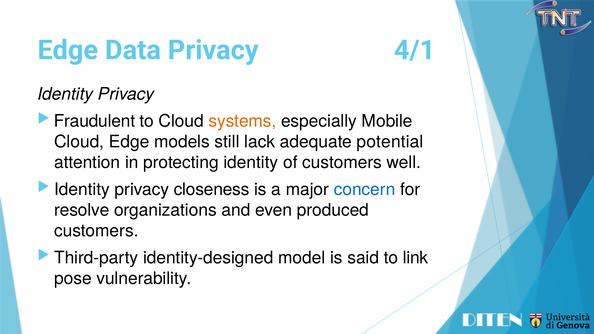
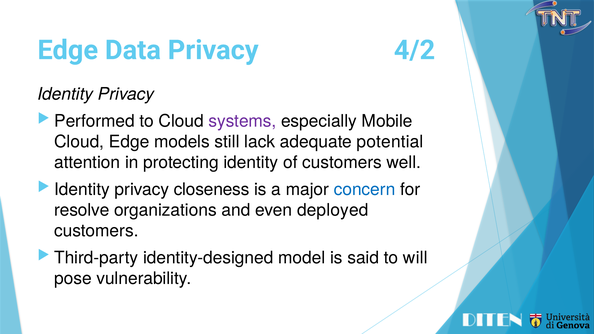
4/1: 4/1 -> 4/2 (415, 50)
Fraudulent: Fraudulent -> Performed (94, 121)
systems colour: orange -> purple (242, 121)
produced: produced -> deployed (333, 210)
link: link -> will (415, 258)
